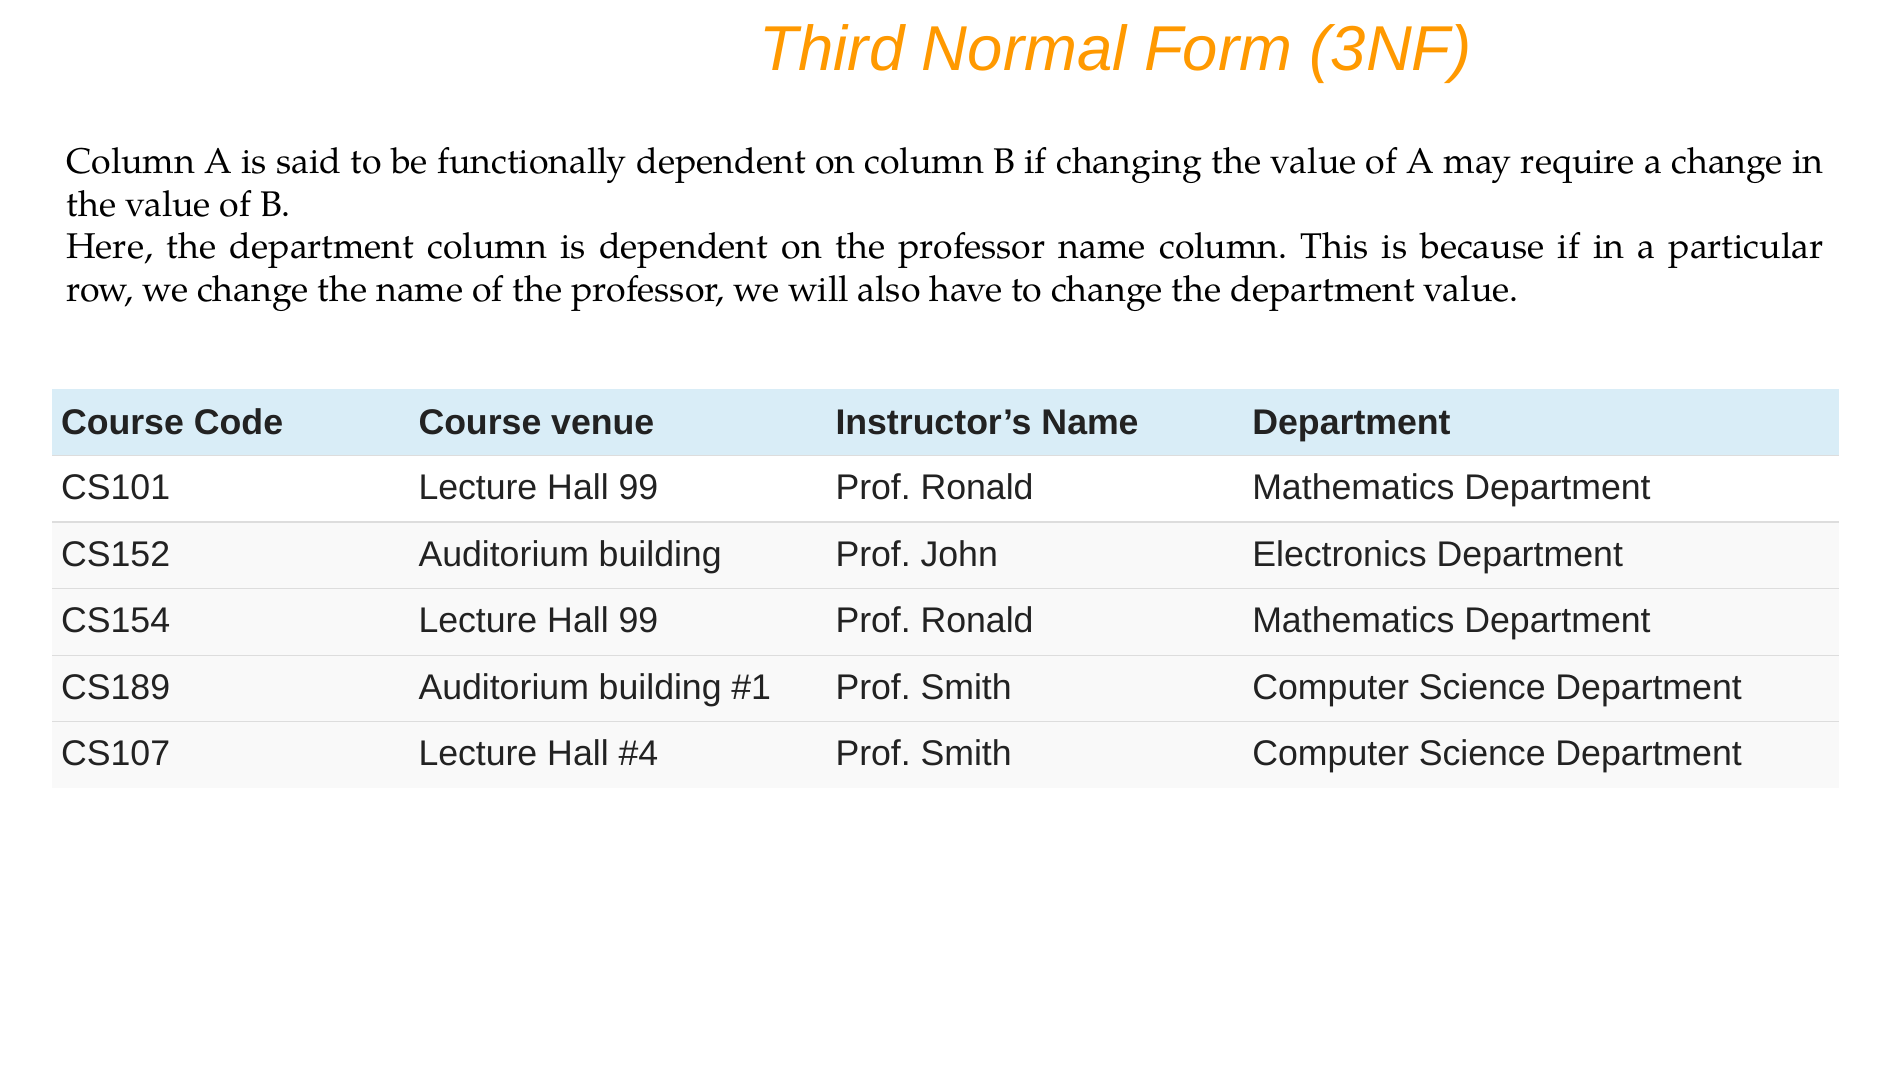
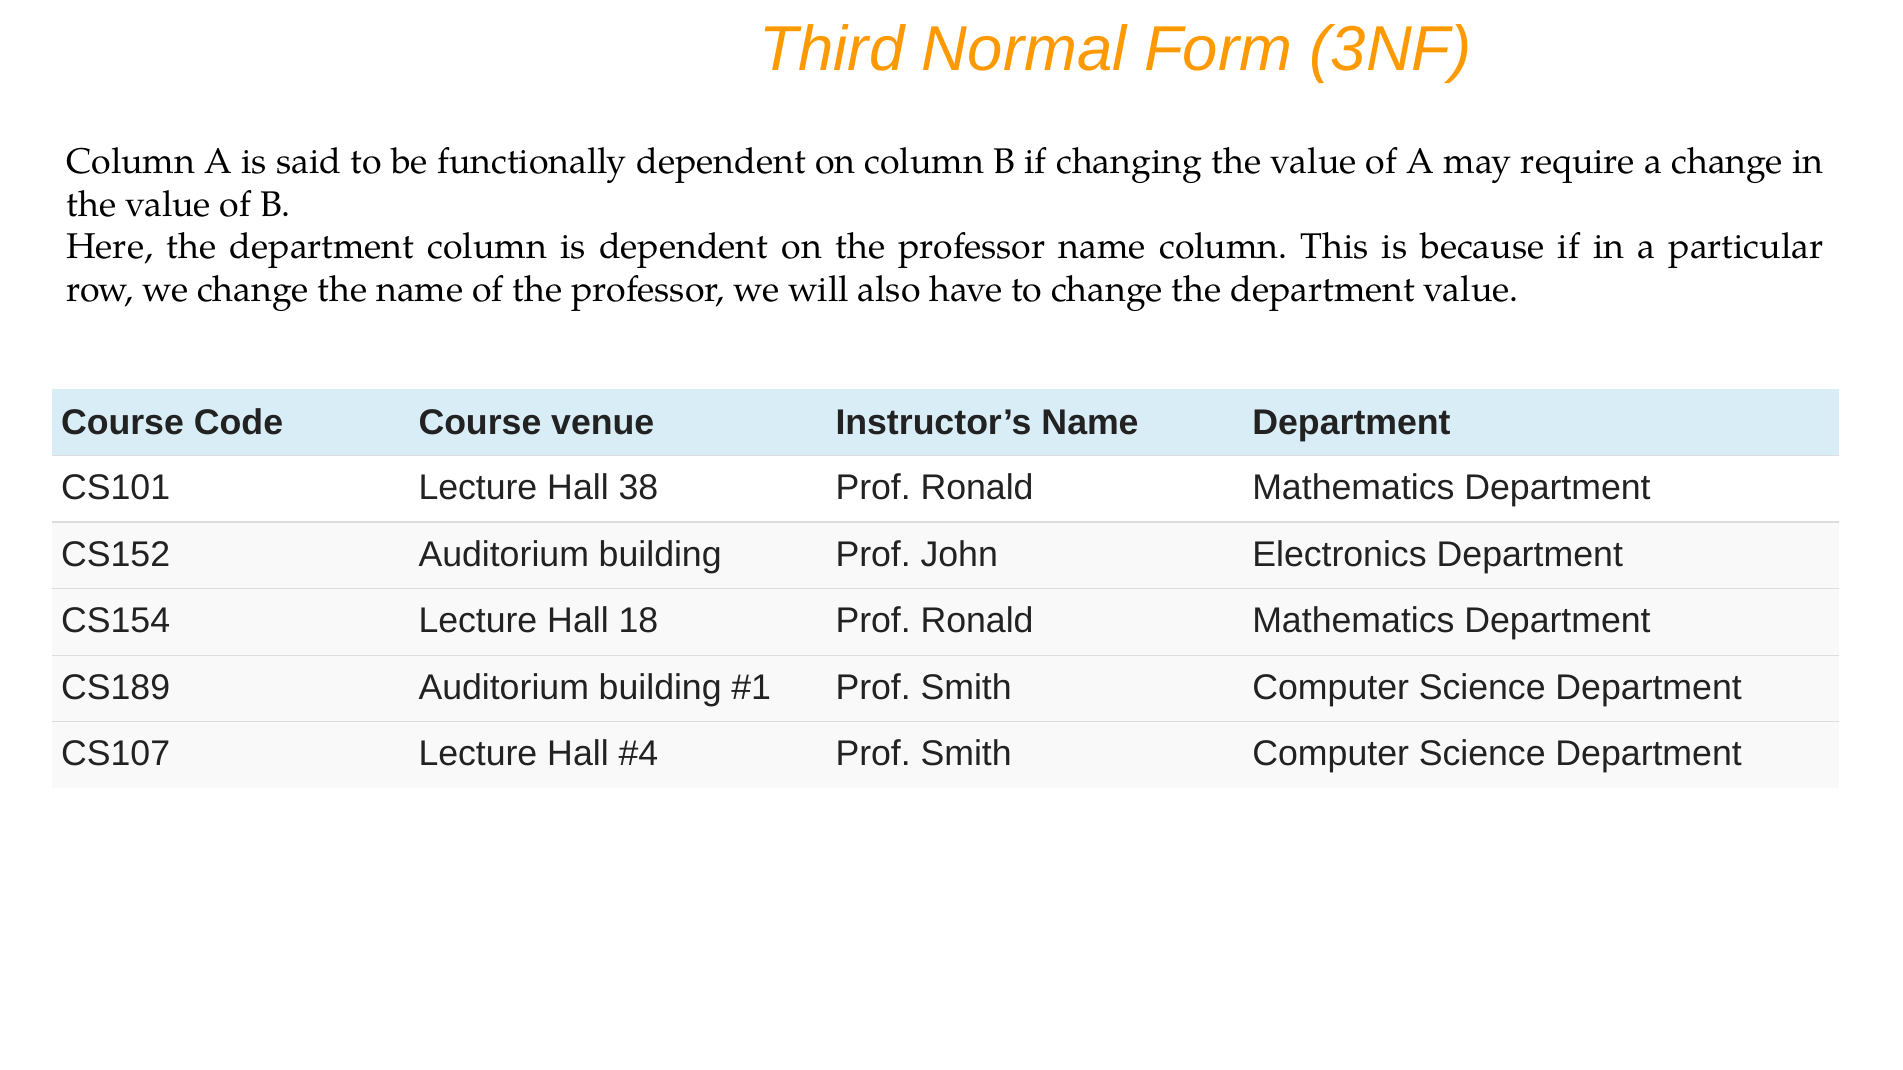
CS101 Lecture Hall 99: 99 -> 38 (639, 488)
CS154 Lecture Hall 99: 99 -> 18 (639, 621)
